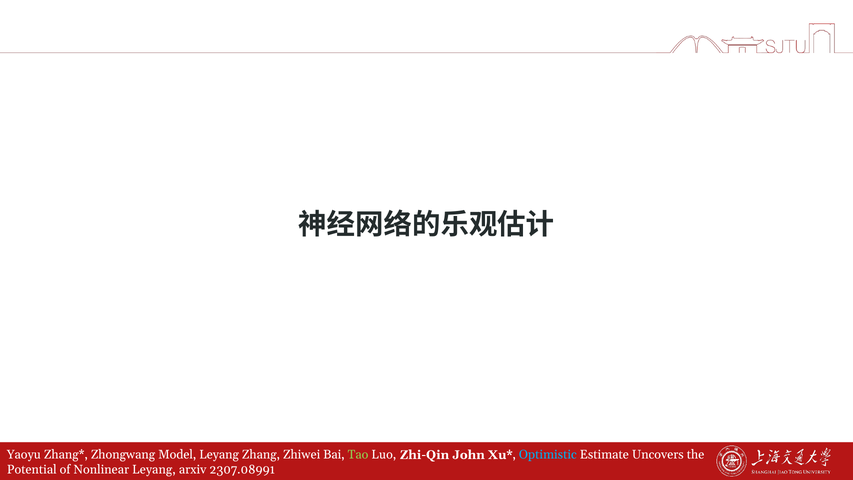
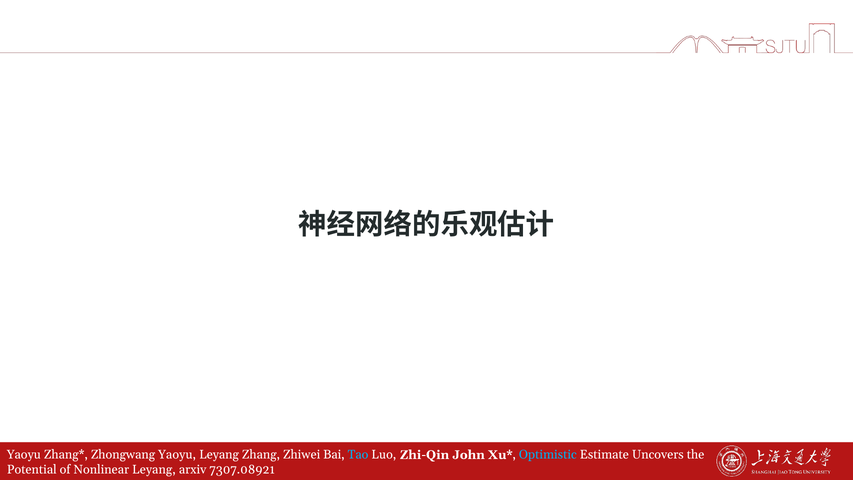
Zhongwang Model: Model -> Yaoyu (177, 455)
Tao colour: light green -> light blue (358, 455)
2307.08991: 2307.08991 -> 7307.08921 (242, 470)
